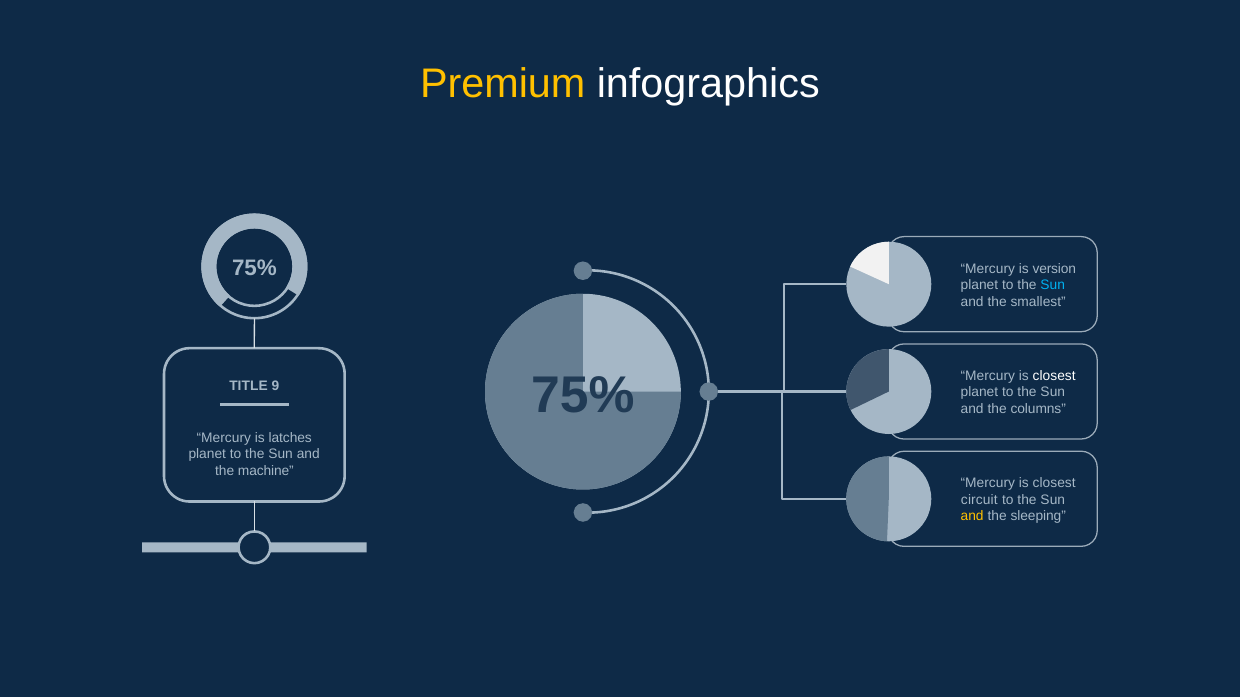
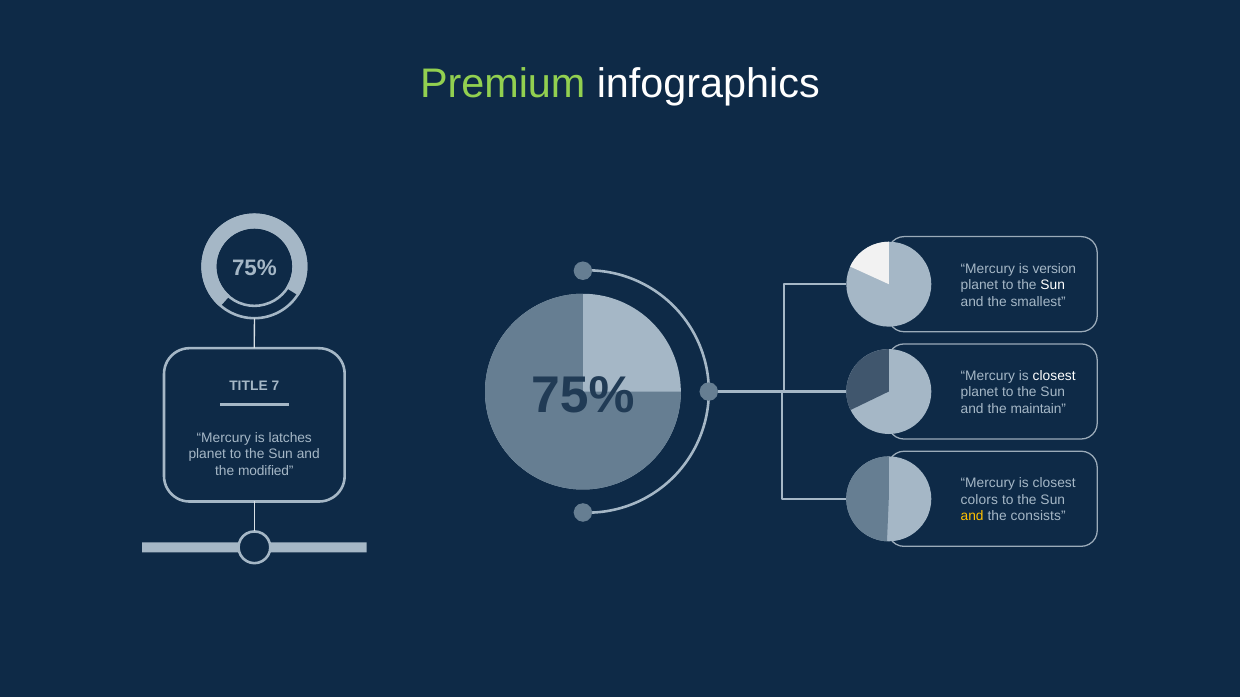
Premium colour: yellow -> light green (503, 84)
Sun colour: light blue -> white (1053, 285)
9: 9 -> 7 (275, 387)
columns: columns -> maintain (1038, 409)
machine: machine -> modified (266, 471)
circuit: circuit -> colors (979, 500)
sleeping: sleeping -> consists (1038, 517)
